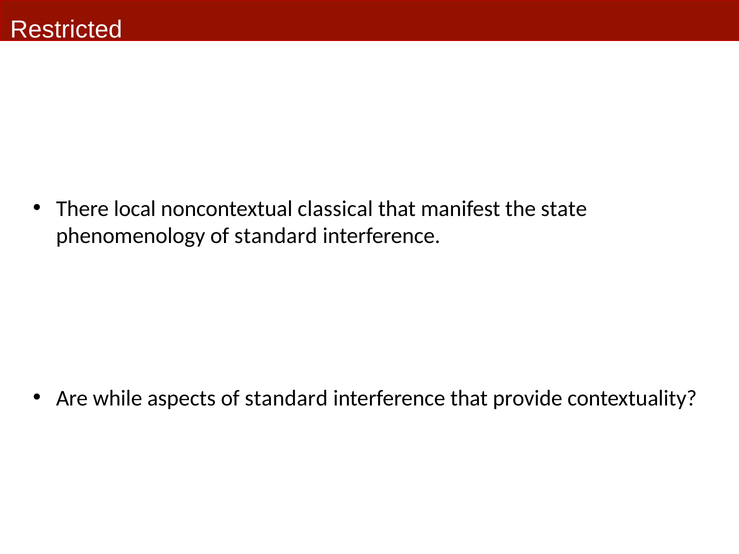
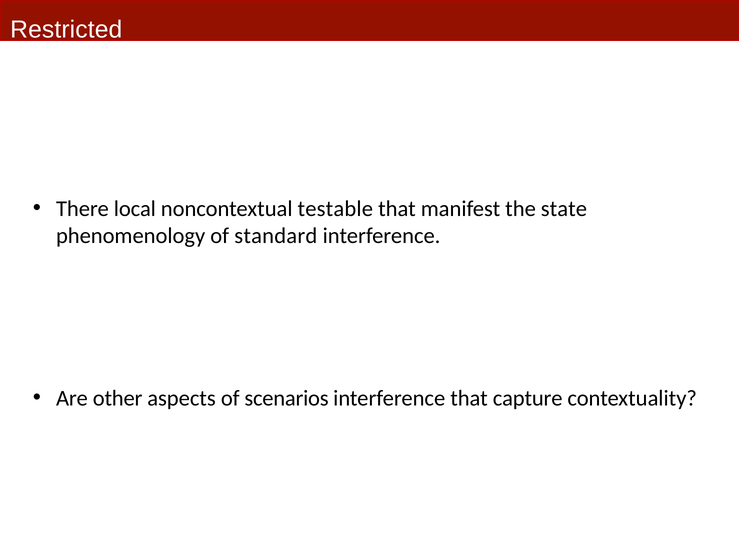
classical: classical -> testable (335, 209)
while: while -> other (118, 398)
aspects of standard: standard -> scenarios (287, 398)
provide: provide -> capture (528, 398)
